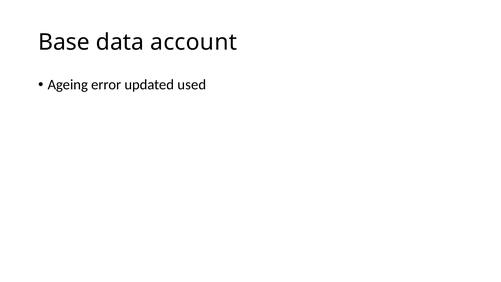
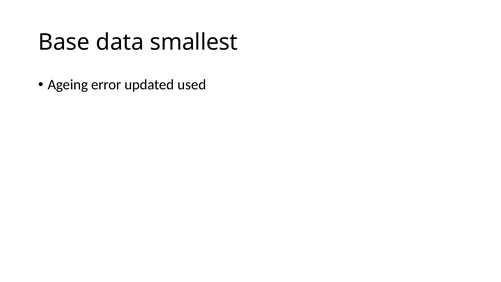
account: account -> smallest (194, 42)
